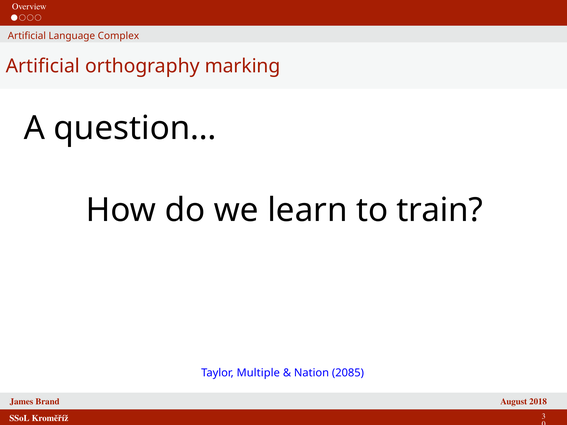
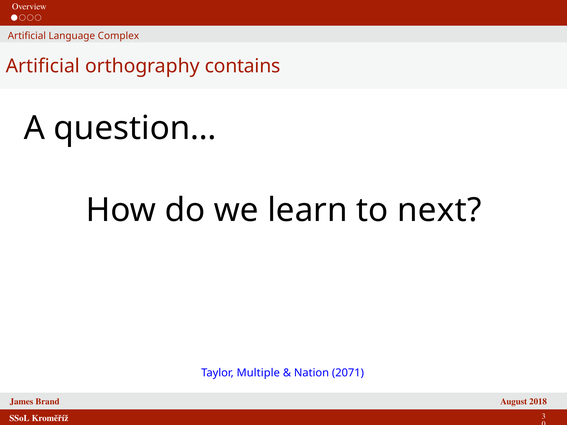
marking: marking -> contains (243, 66)
train: train -> next (439, 210)
2085: 2085 -> 2071 (348, 373)
